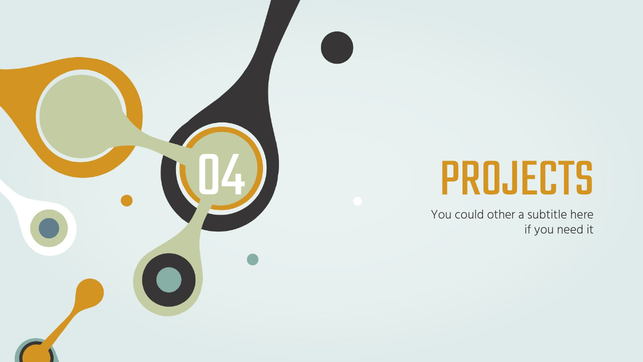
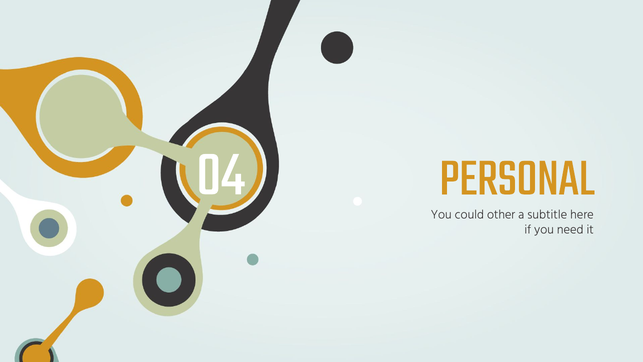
PROJECTS: PROJECTS -> PERSONAL (517, 177)
